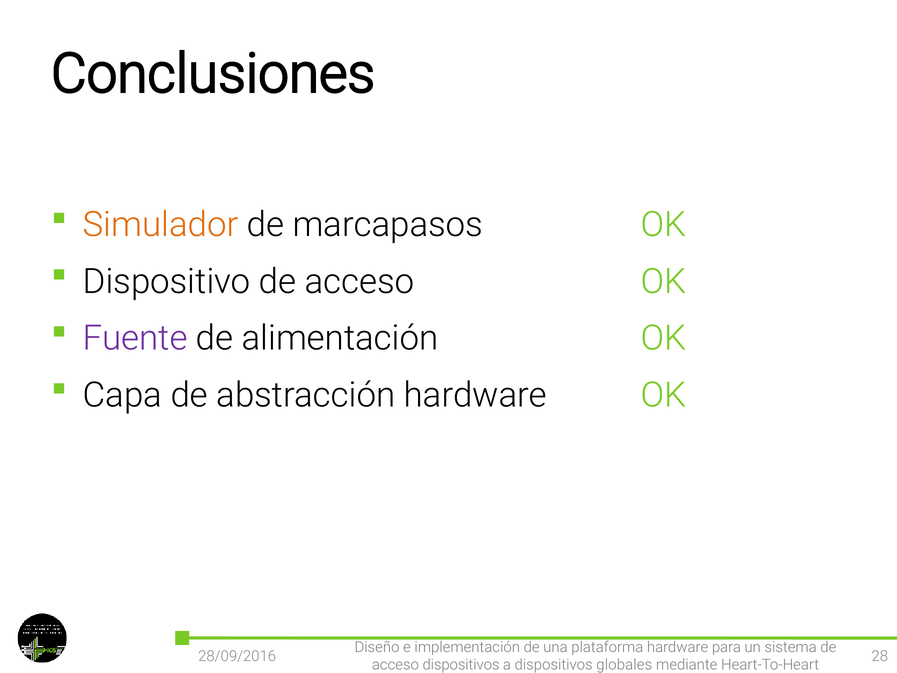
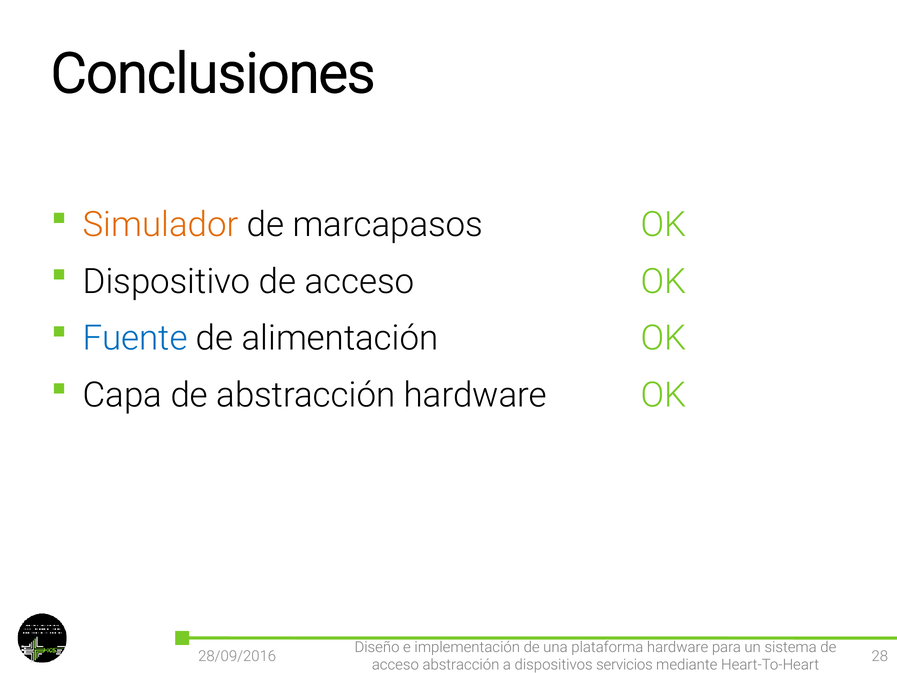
Fuente colour: purple -> blue (135, 338)
acceso dispositivos: dispositivos -> abstracción (461, 665)
globales: globales -> servicios (624, 665)
